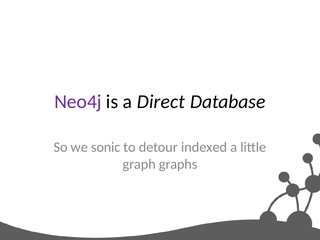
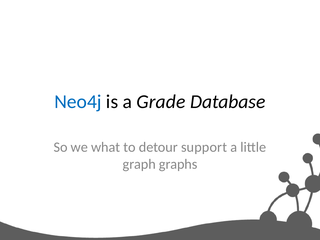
Neo4j colour: purple -> blue (78, 102)
Direct: Direct -> Grade (161, 102)
sonic: sonic -> what (106, 147)
indexed: indexed -> support (204, 147)
